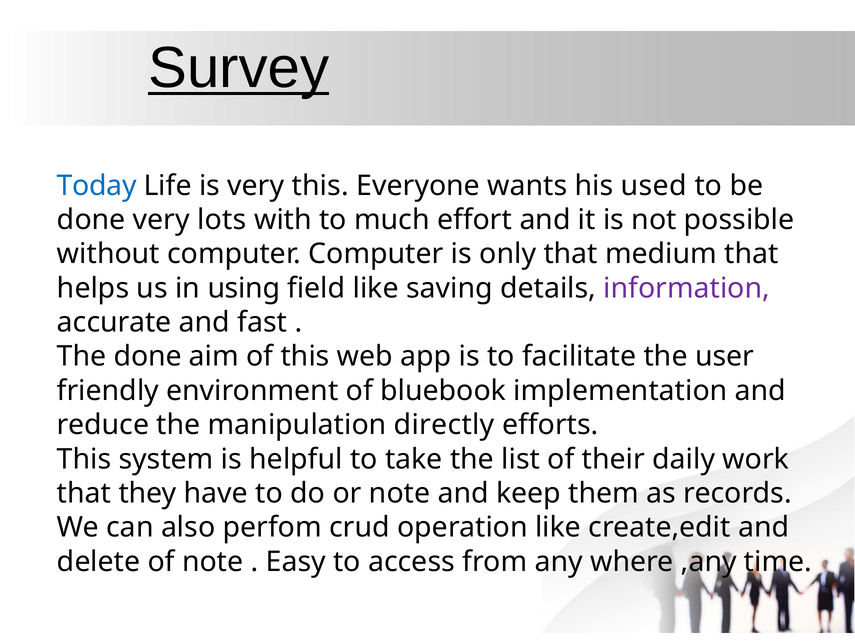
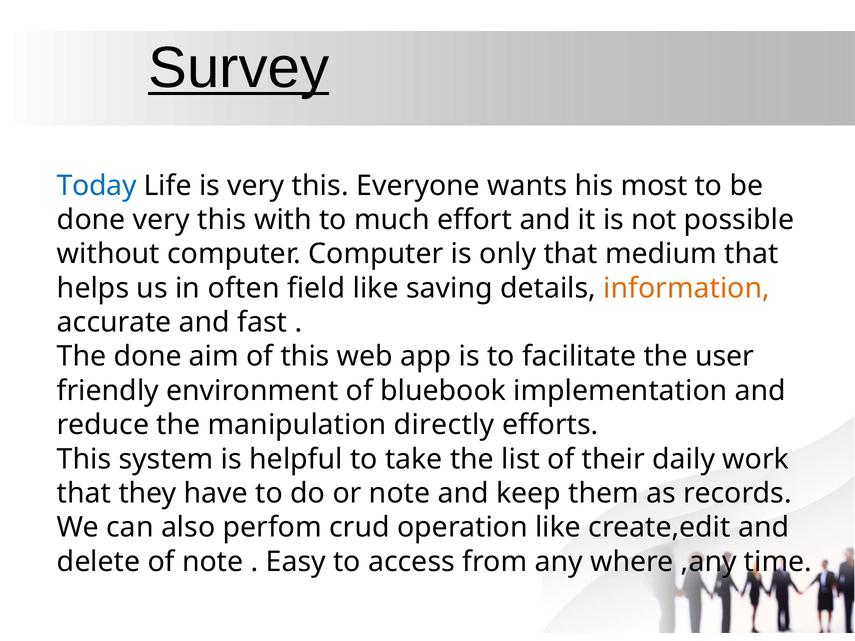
used: used -> most (654, 186)
done very lots: lots -> this (222, 220)
using: using -> often (244, 288)
information colour: purple -> orange (687, 288)
